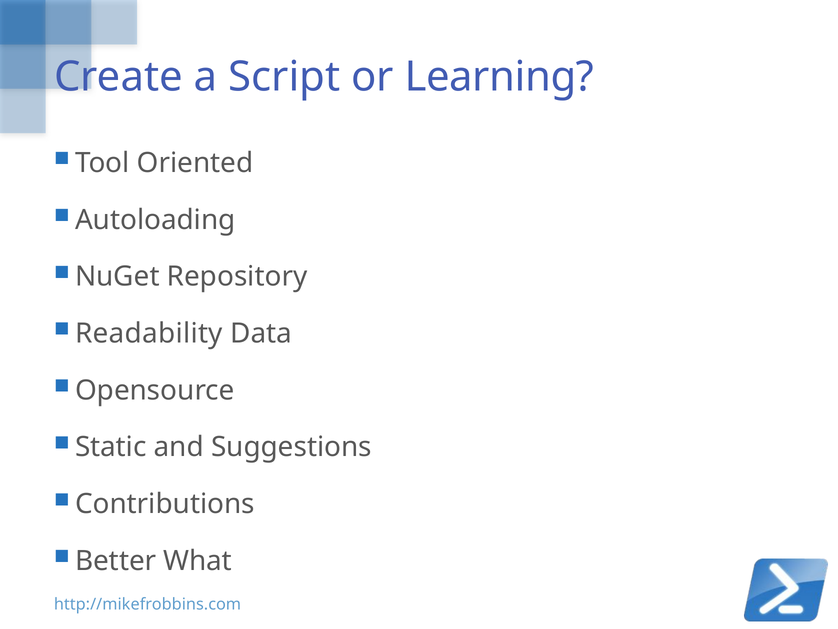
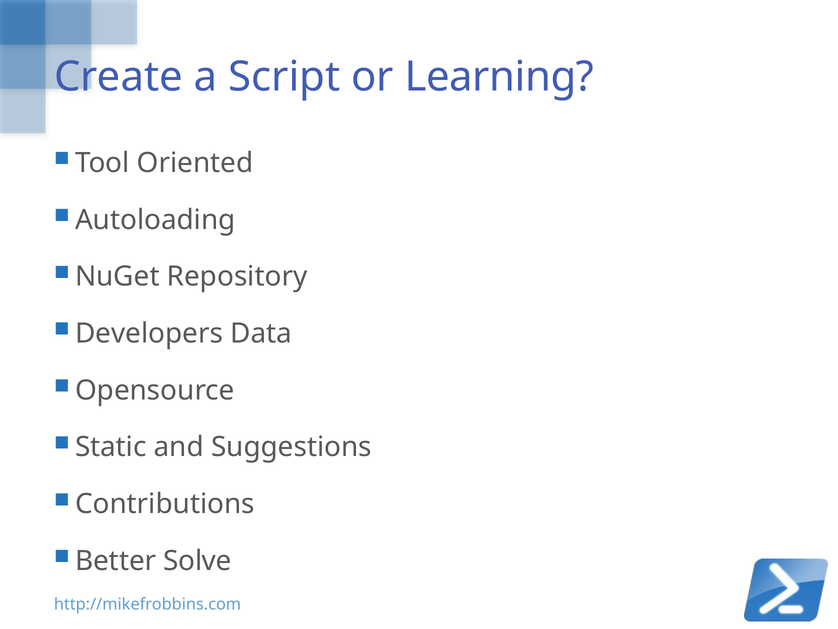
Readability: Readability -> Developers (149, 333)
What: What -> Solve (198, 560)
